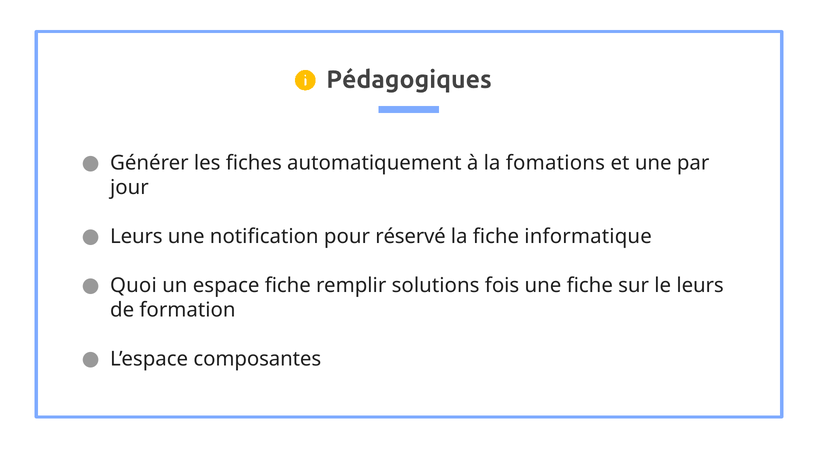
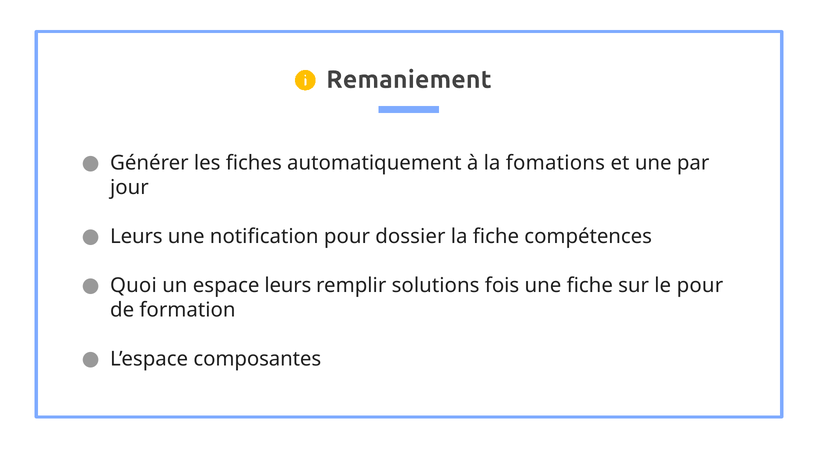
Pédagogiques: Pédagogiques -> Remaniement (409, 80)
réservé: réservé -> dossier (410, 236)
informatique: informatique -> compétences (588, 236)
espace fiche: fiche -> leurs (288, 286)
le leurs: leurs -> pour (700, 286)
